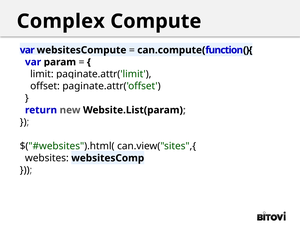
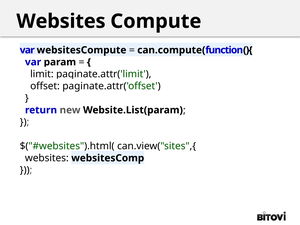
Complex: Complex -> Websites (61, 21)
